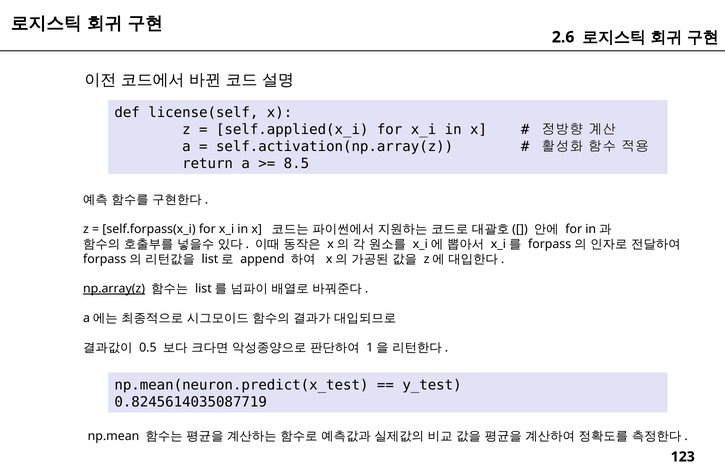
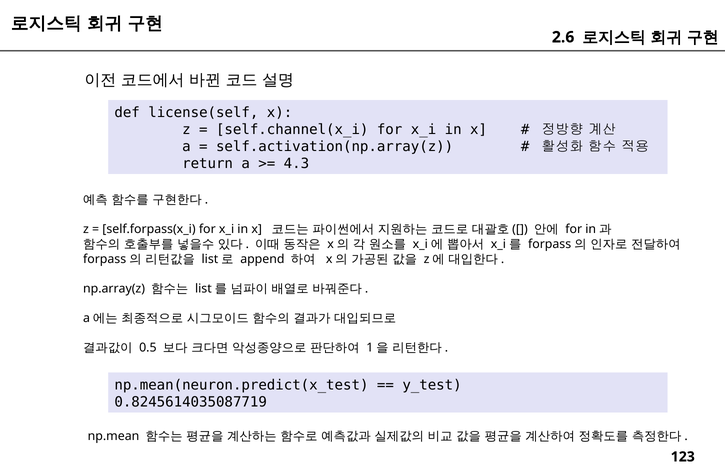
self.applied(x_i: self.applied(x_i -> self.channel(x_i (292, 130)
8.5: 8.5 -> 4.3 (296, 163)
np.array(z underline: present -> none (114, 289)
